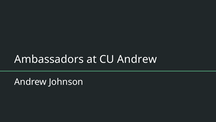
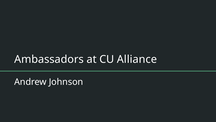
CU Andrew: Andrew -> Alliance (137, 59)
